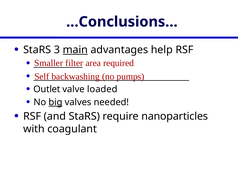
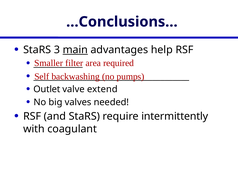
loaded: loaded -> extend (102, 90)
big underline: present -> none (55, 102)
nanoparticles: nanoparticles -> intermittently (175, 117)
